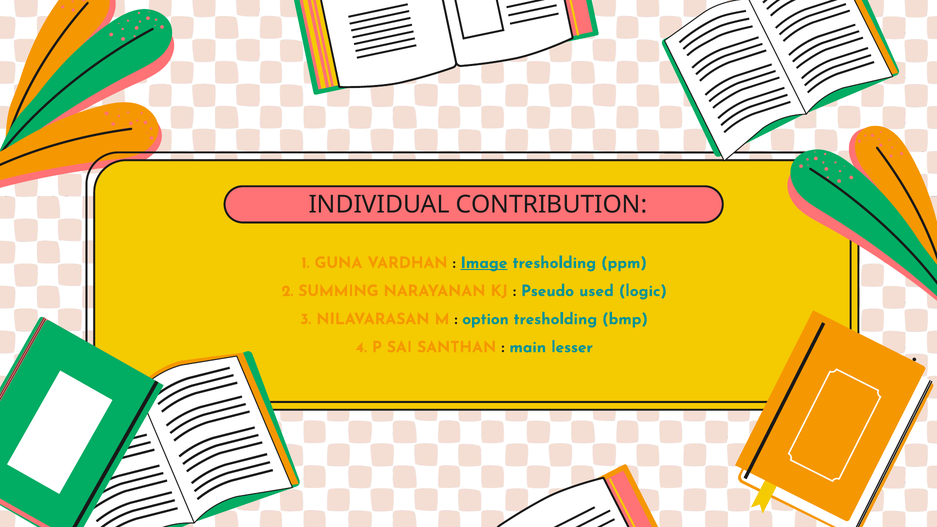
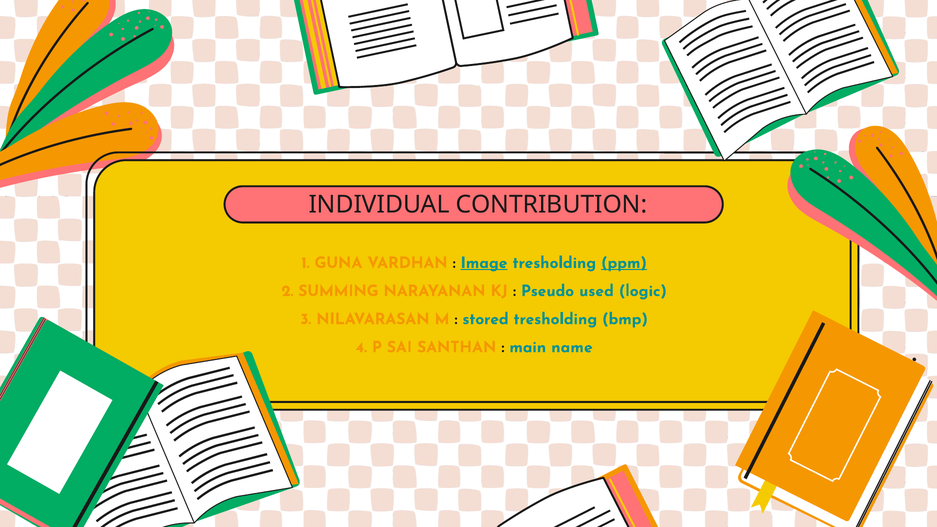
ppm underline: none -> present (624, 263)
option: option -> stored (486, 319)
lesser: lesser -> name (572, 347)
